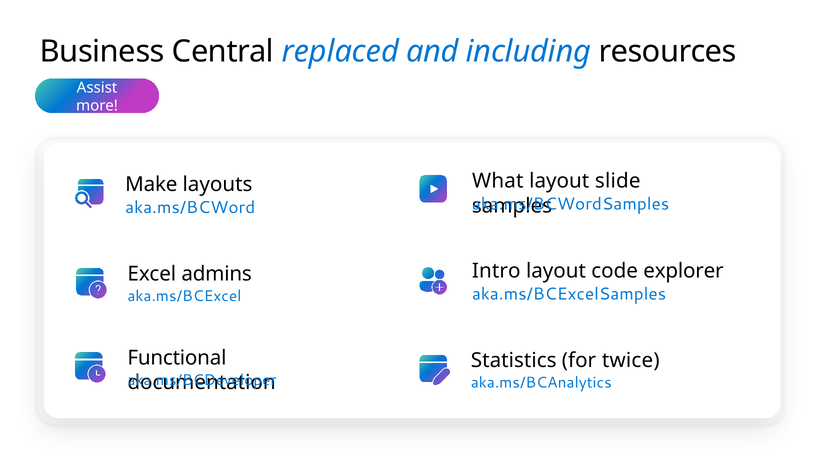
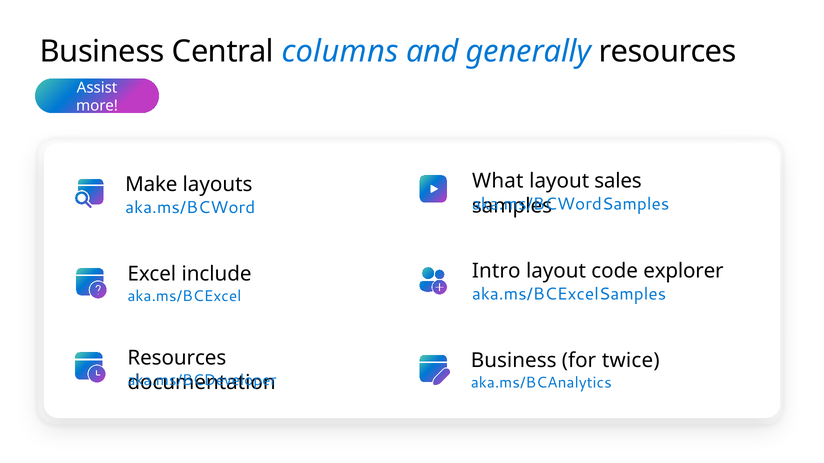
replaced: replaced -> columns (340, 52)
including: including -> generally (528, 52)
slide: slide -> sales (618, 181)
admins: admins -> include (217, 274)
Functional: Functional -> Resources (177, 358)
Statistics: Statistics -> Business (514, 361)
